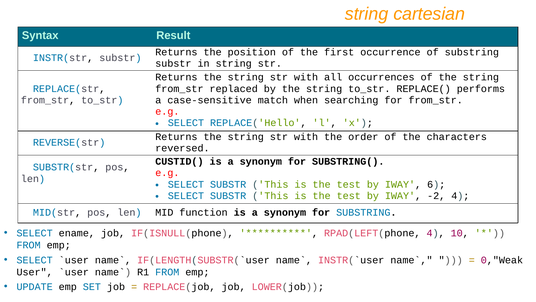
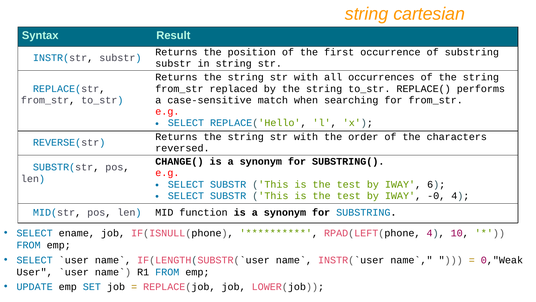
CUSTID(: CUSTID( -> CHANGE( (179, 161)
-2: -2 -> -0 (436, 195)
